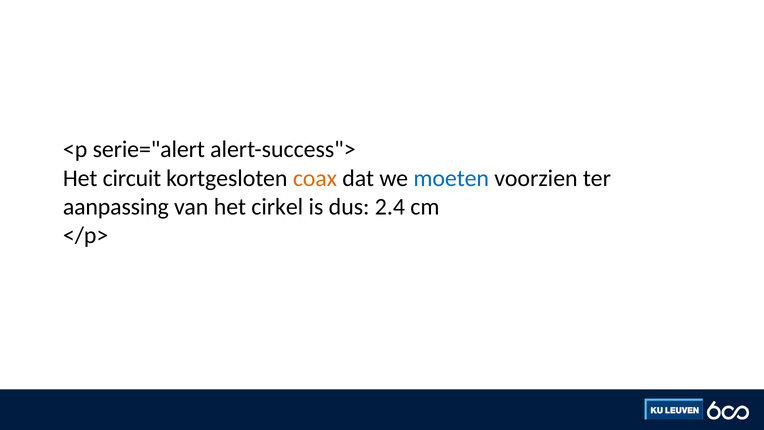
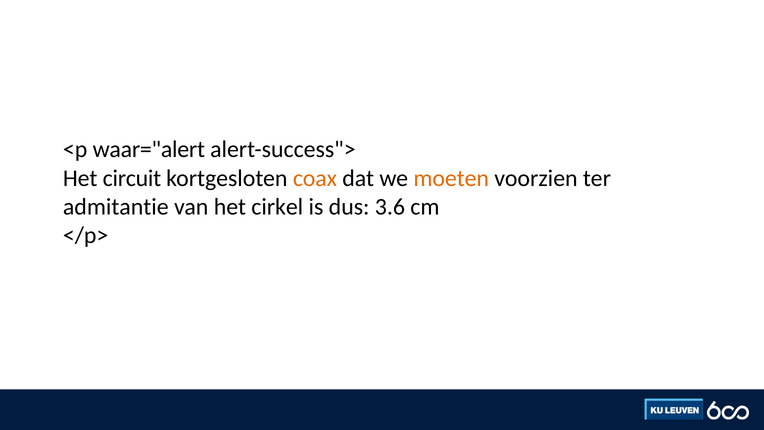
serie="alert: serie="alert -> waar="alert (149, 149)
moeten colour: blue -> orange (451, 178)
aanpassing: aanpassing -> admitantie (116, 207)
2.4: 2.4 -> 3.6 (390, 207)
